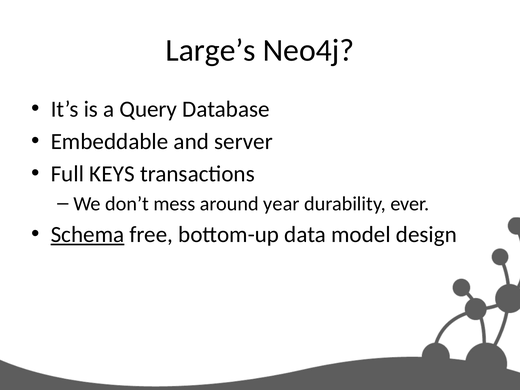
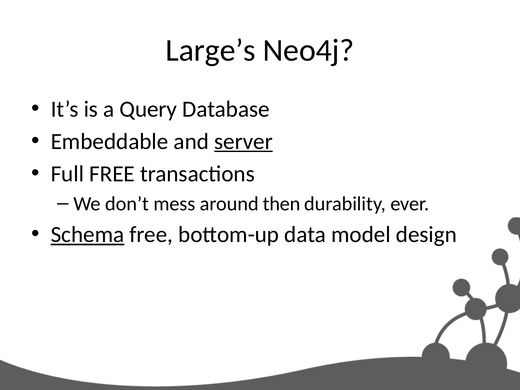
server underline: none -> present (243, 141)
Full KEYS: KEYS -> FREE (112, 174)
year: year -> then (282, 204)
